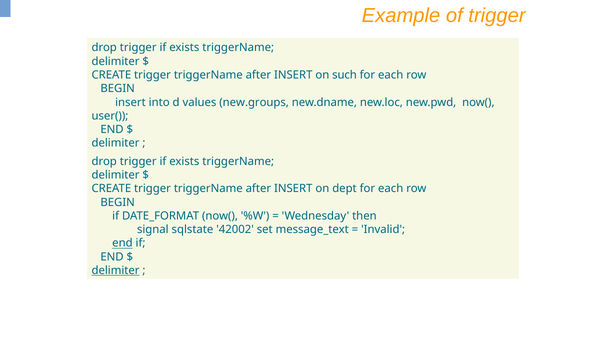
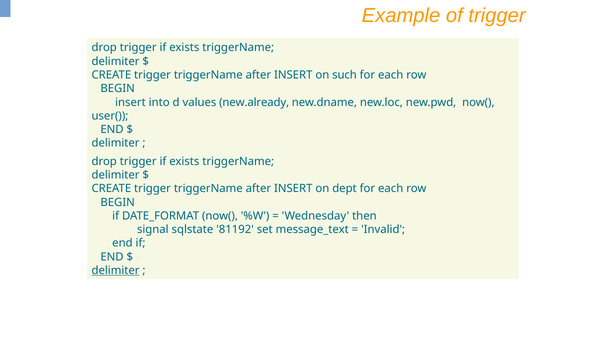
new.groups: new.groups -> new.already (254, 102)
42002: 42002 -> 81192 (235, 230)
end underline: present -> none (122, 243)
